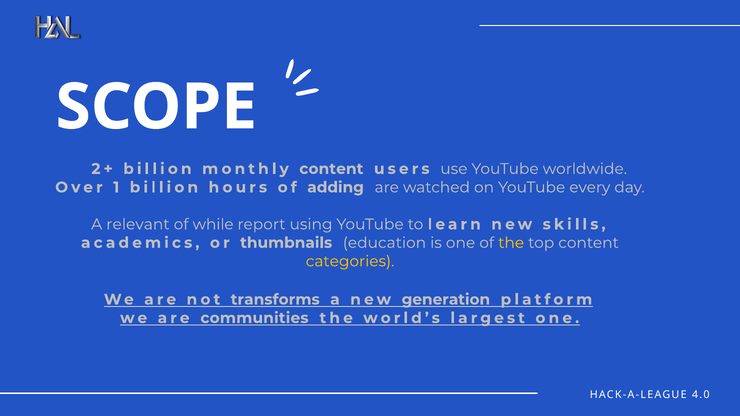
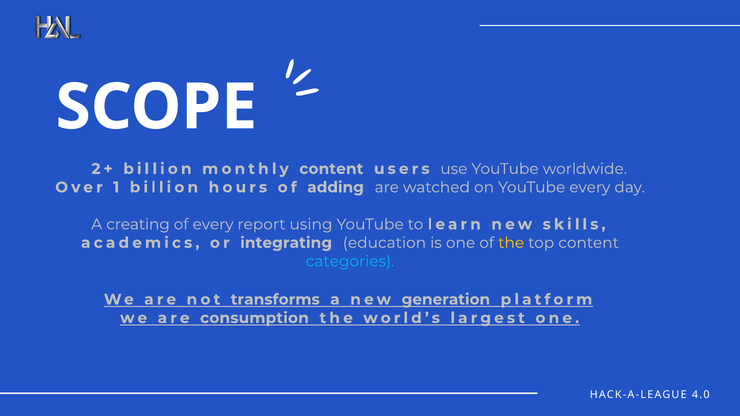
relevant: relevant -> creating (138, 224)
of while: while -> every (213, 224)
thumbnails: thumbnails -> integrating (286, 243)
categories colour: yellow -> light blue (350, 261)
communities: communities -> consumption (254, 318)
